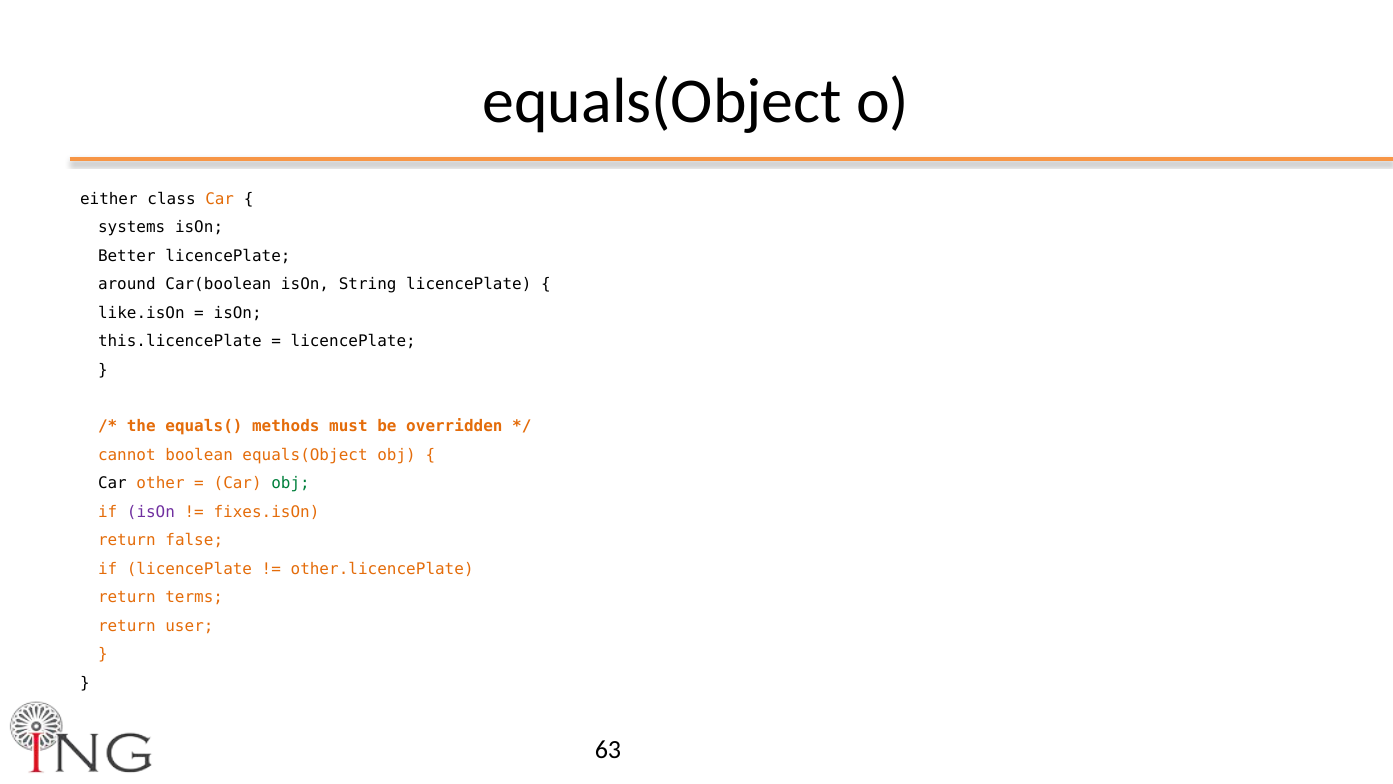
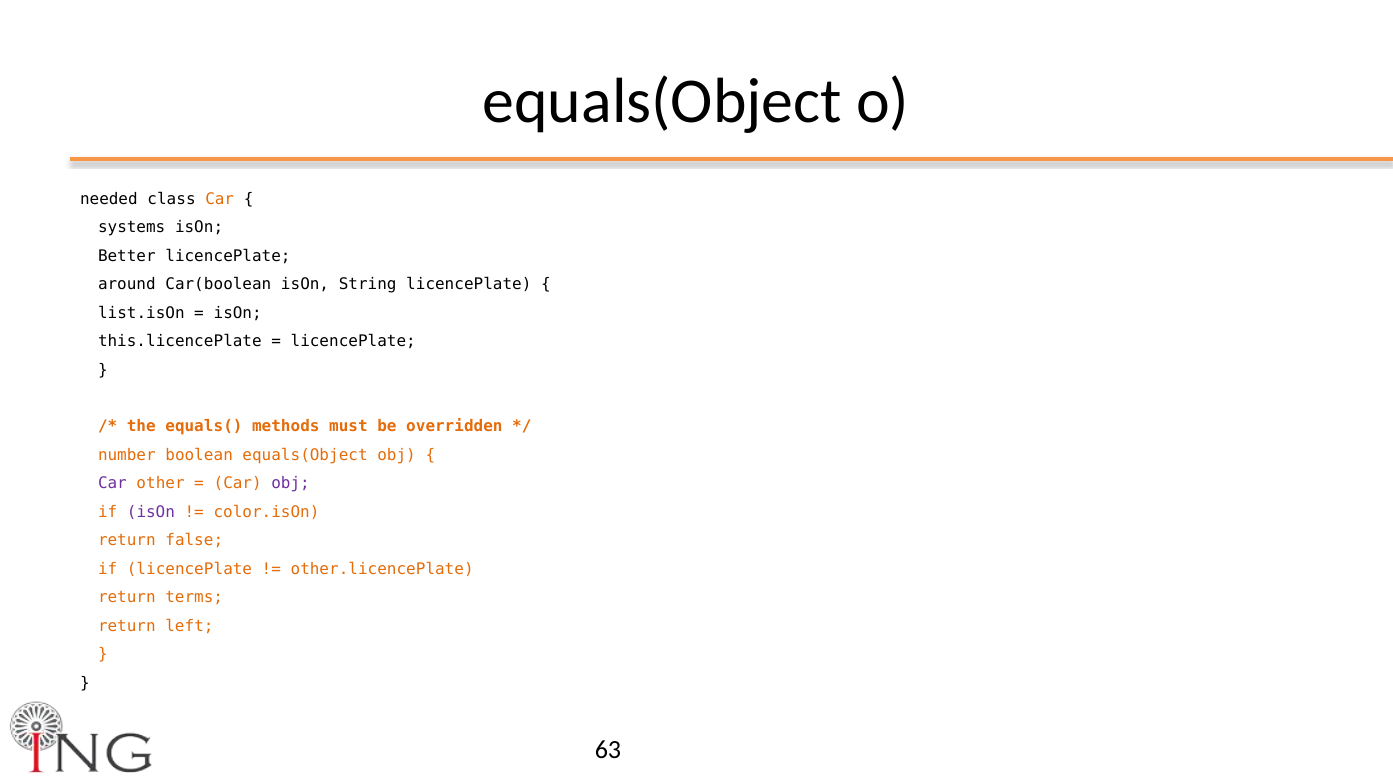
either: either -> needed (109, 199)
like.isOn: like.isOn -> list.isOn (141, 313)
cannot: cannot -> number (127, 455)
Car colour: black -> purple (112, 483)
obj colour: green -> purple (291, 483)
fixes.isOn: fixes.isOn -> color.isOn (266, 512)
user: user -> left (189, 626)
